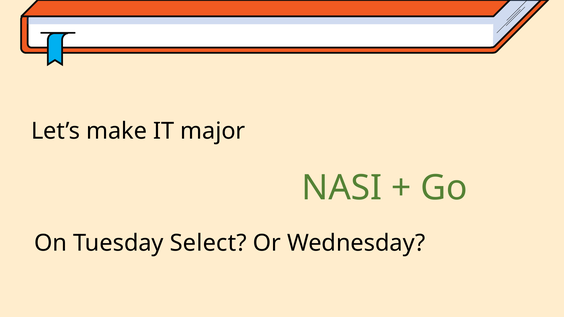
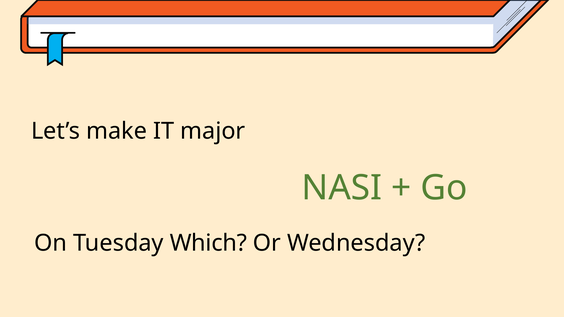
Select: Select -> Which (208, 243)
